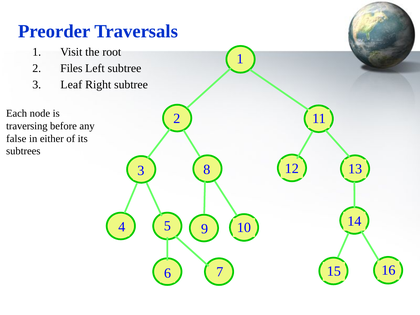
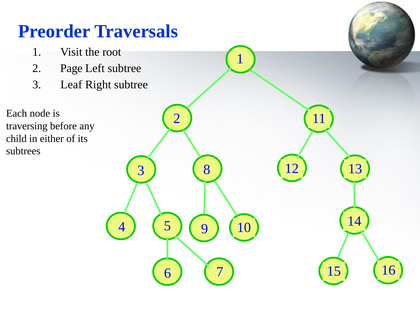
Files: Files -> Page (71, 68)
false: false -> child (16, 139)
